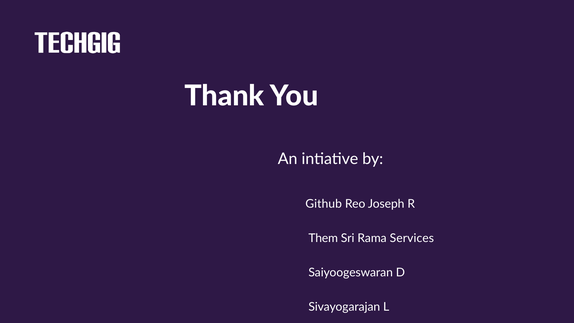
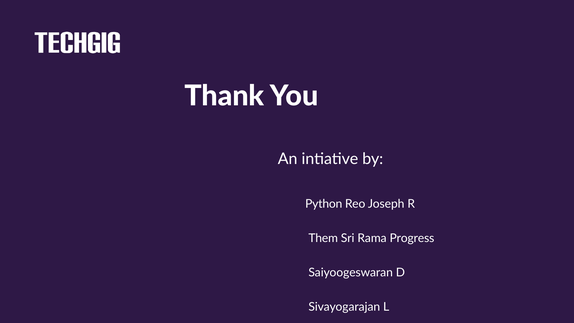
Github: Github -> Python (324, 204)
Services: Services -> Progress (412, 238)
